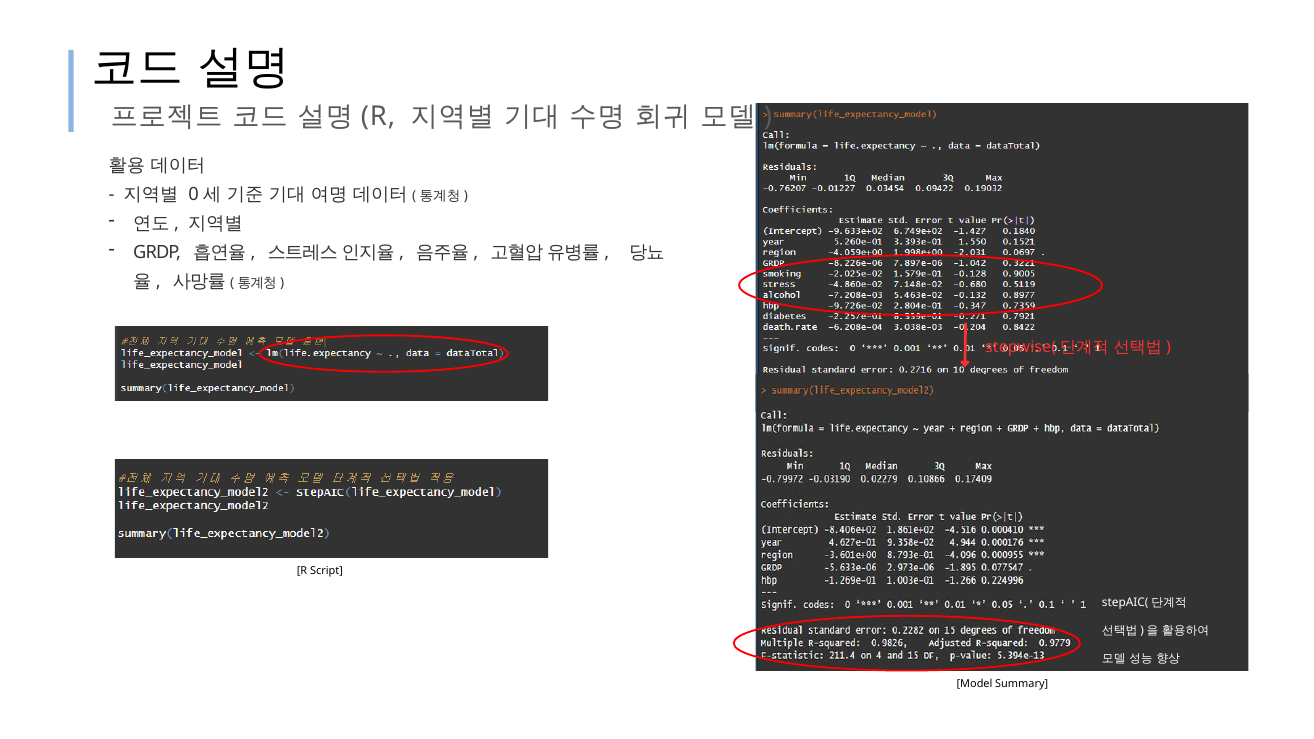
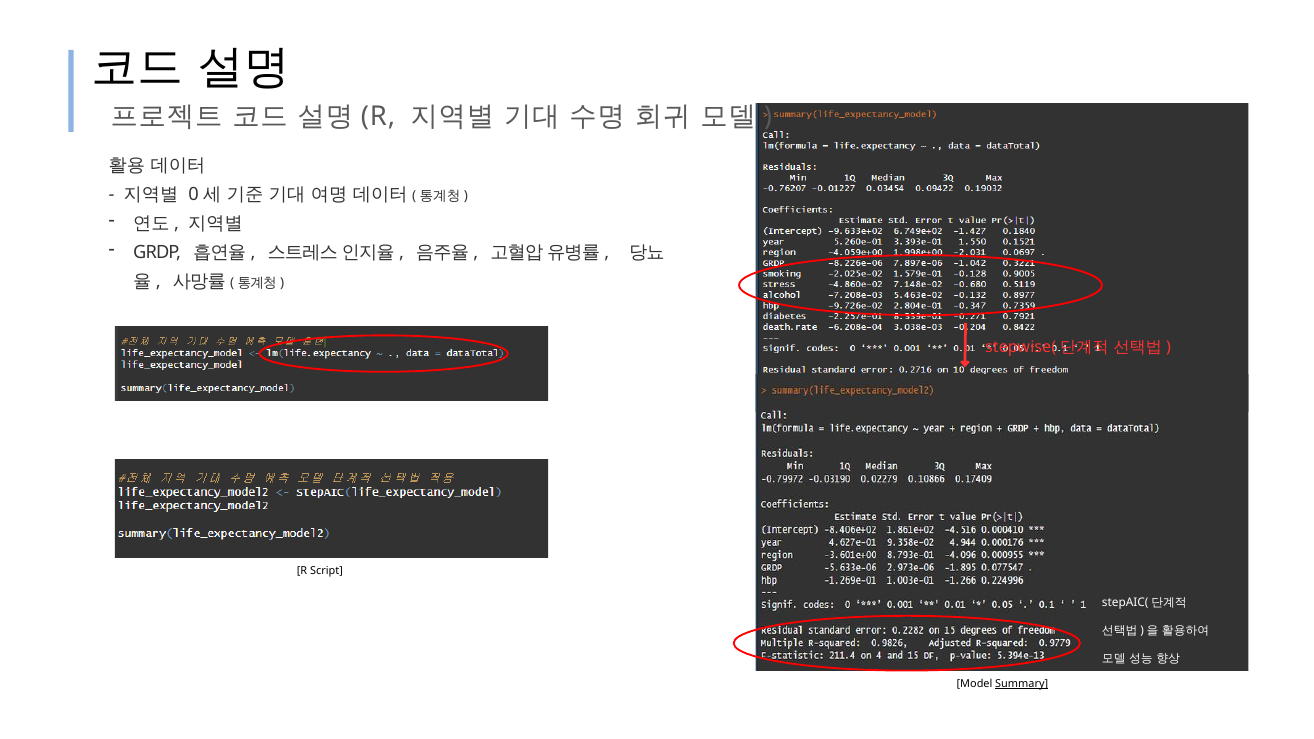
Summary underline: none -> present (1022, 684)
